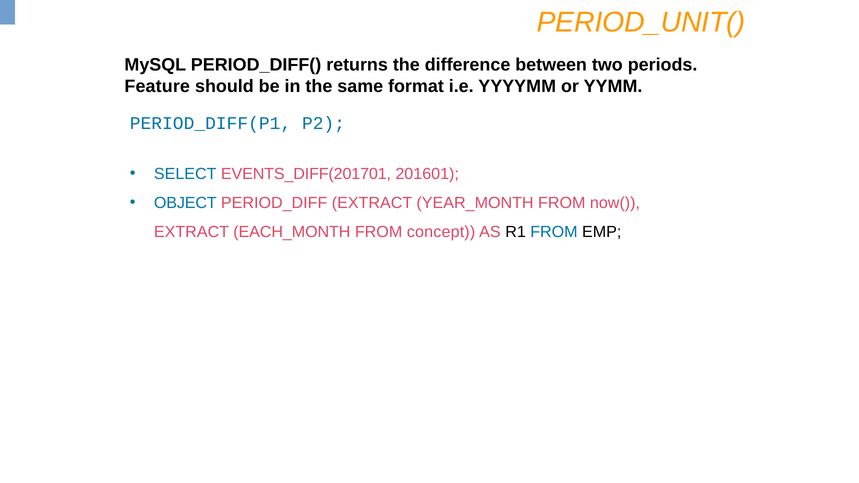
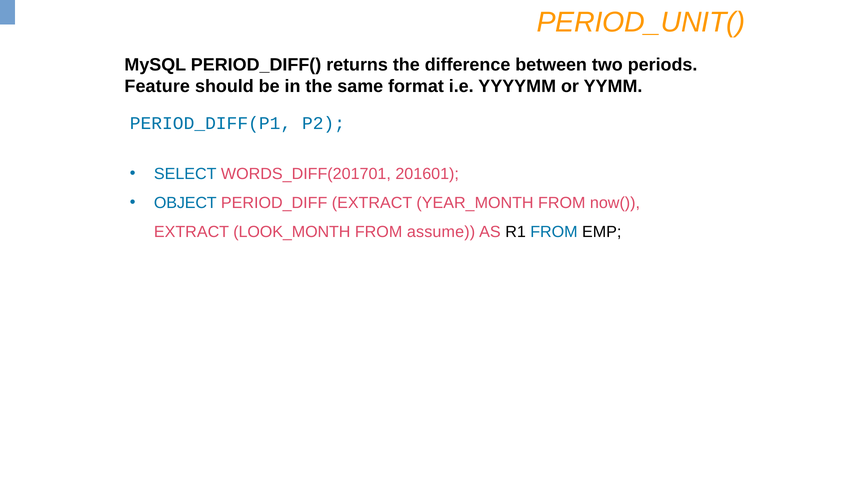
EVENTS_DIFF(201701: EVENTS_DIFF(201701 -> WORDS_DIFF(201701 (306, 174)
EACH_MONTH: EACH_MONTH -> LOOK_MONTH (292, 232)
concept: concept -> assume (441, 232)
